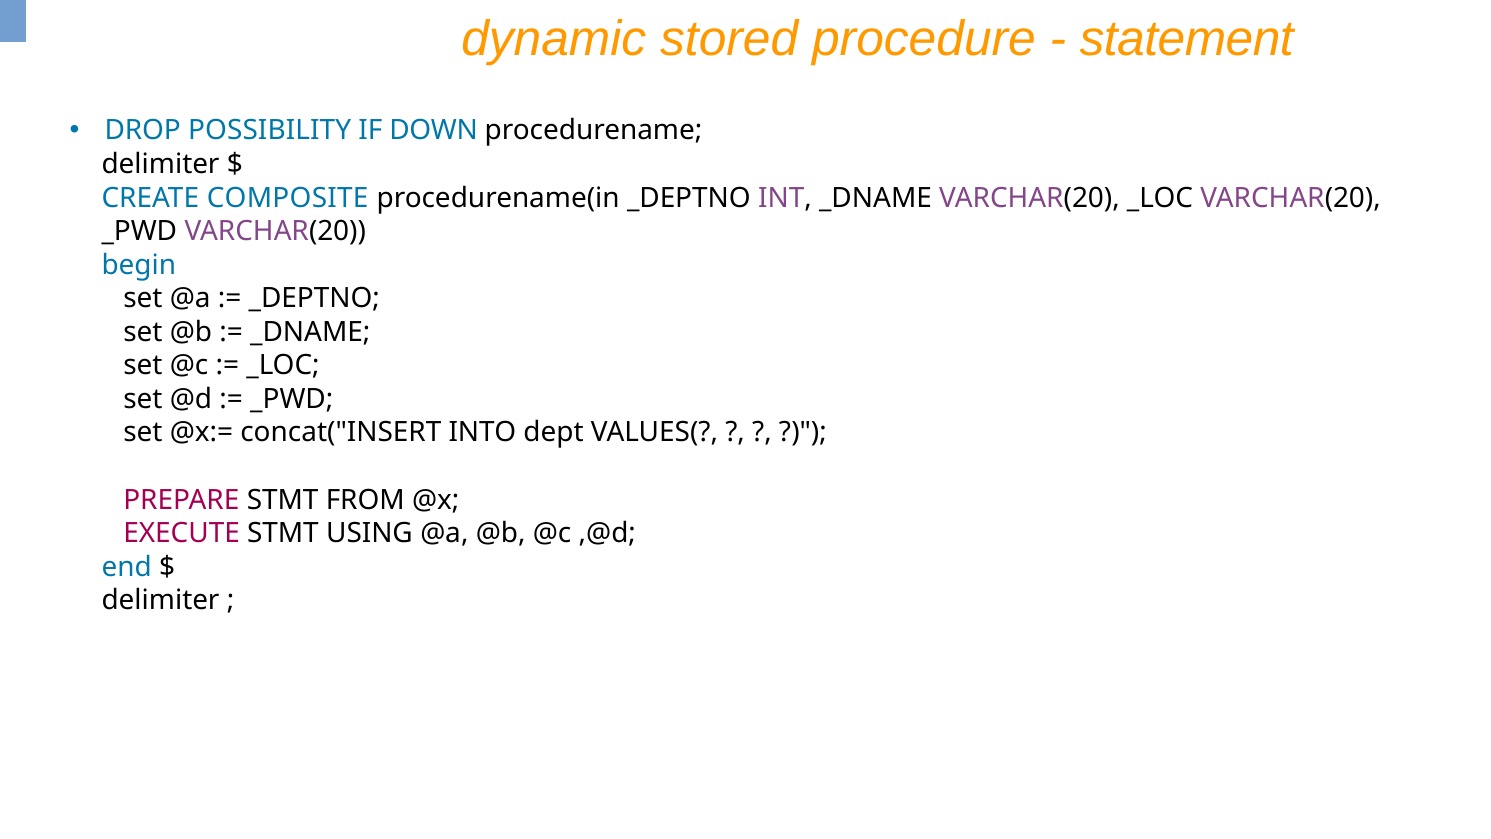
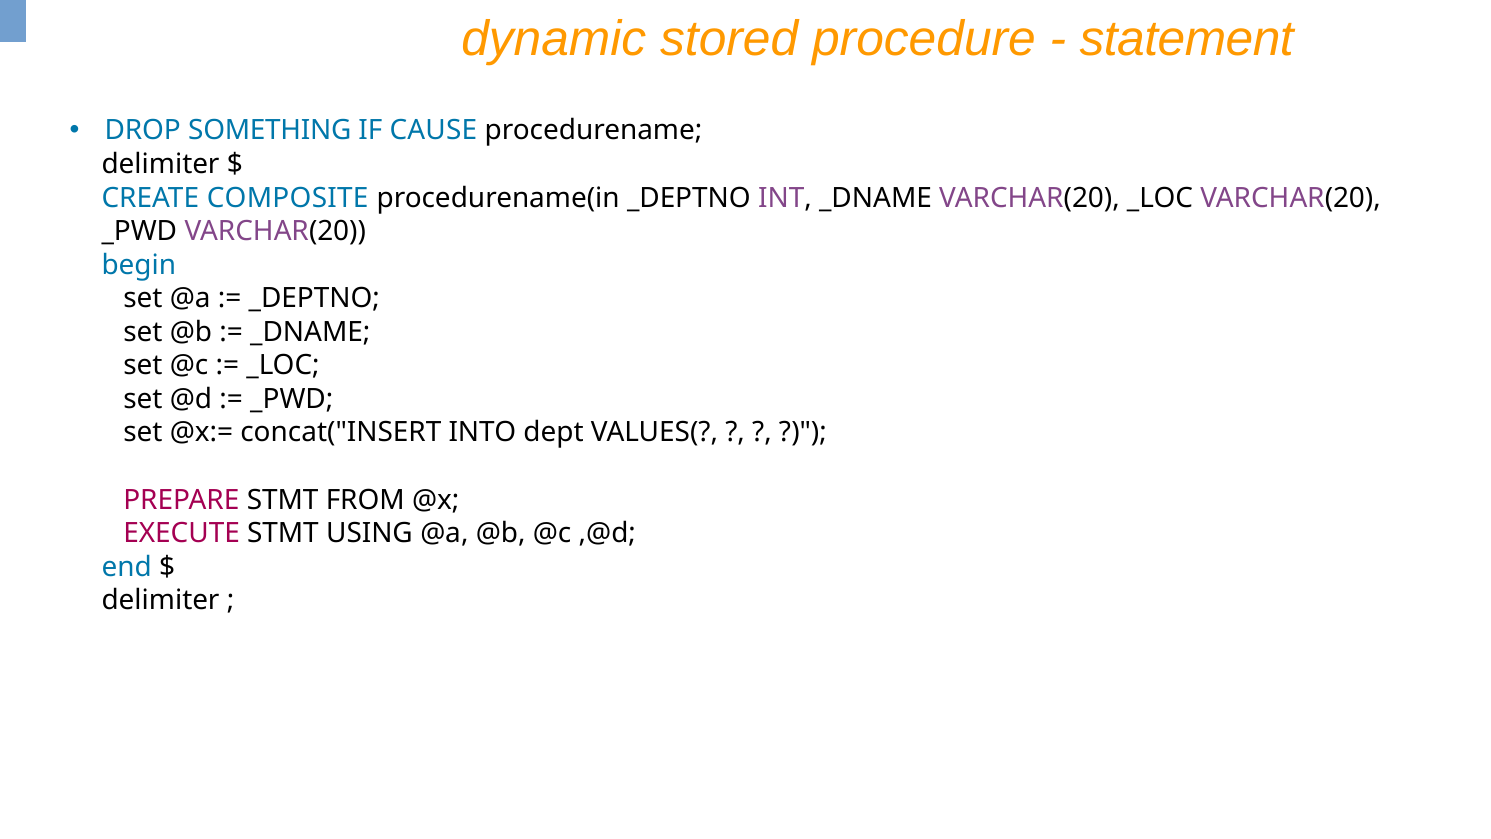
POSSIBILITY: POSSIBILITY -> SOMETHING (270, 131)
DOWN: DOWN -> CAUSE (433, 131)
